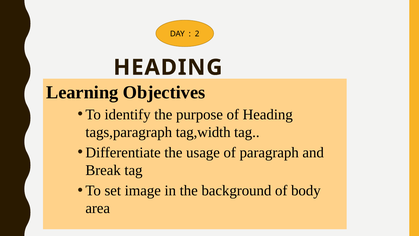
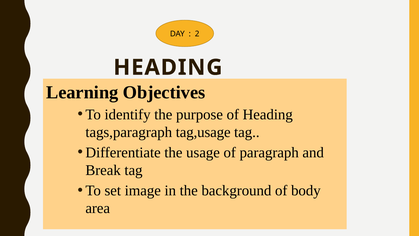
tag,width: tag,width -> tag,usage (203, 132)
